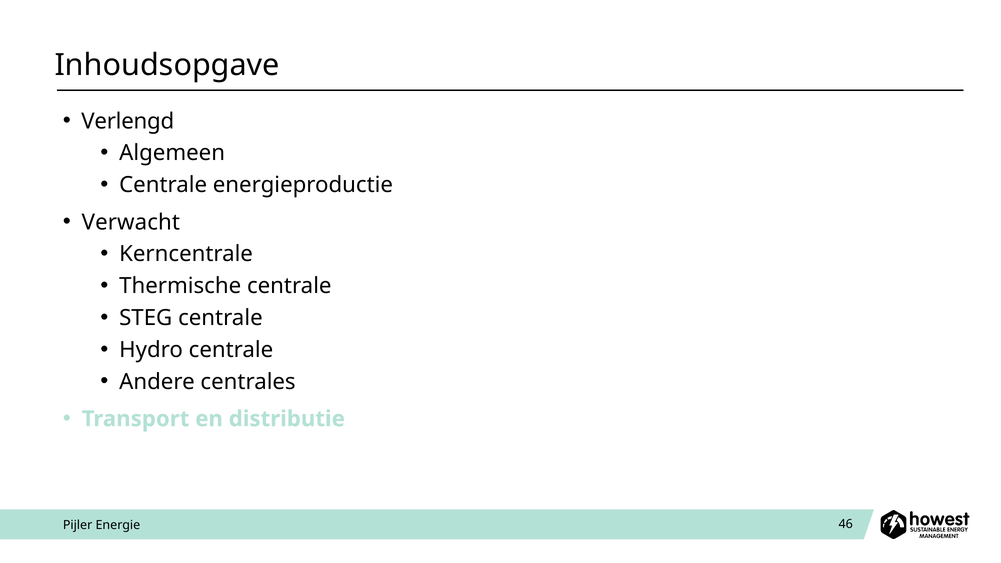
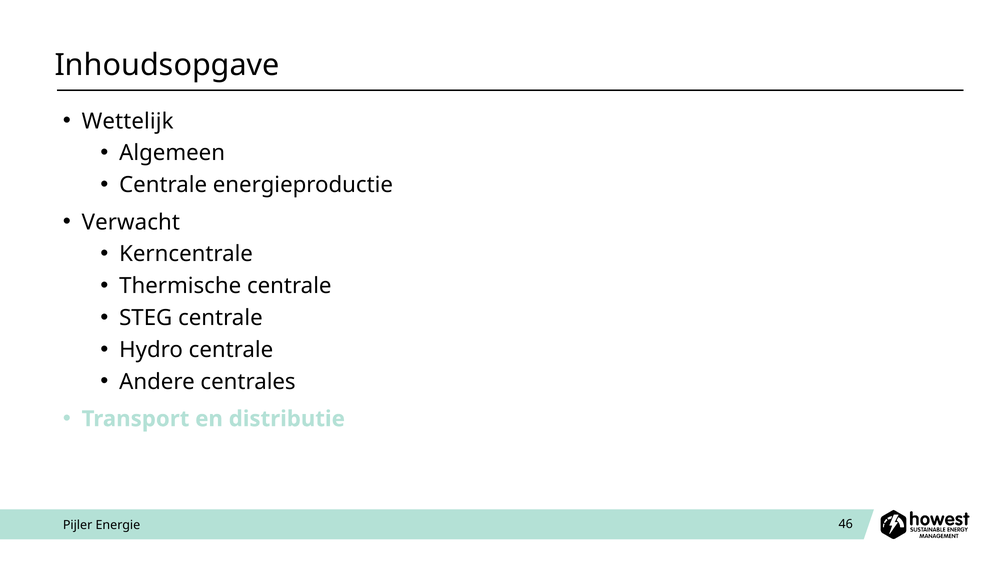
Verlengd: Verlengd -> Wettelijk (128, 121)
